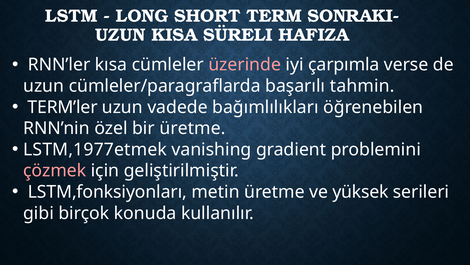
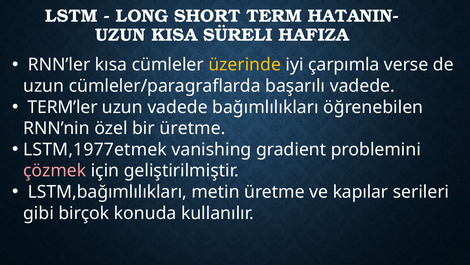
SONRAKI-: SONRAKI- -> HATANIN- (353, 16)
üzerinde colour: pink -> yellow (245, 65)
başarılı tahmin: tahmin -> vadede (362, 86)
LSTM,fonksiyonları: LSTM,fonksiyonları -> LSTM,bağımlılıkları (107, 192)
yüksek: yüksek -> kapılar (360, 192)
